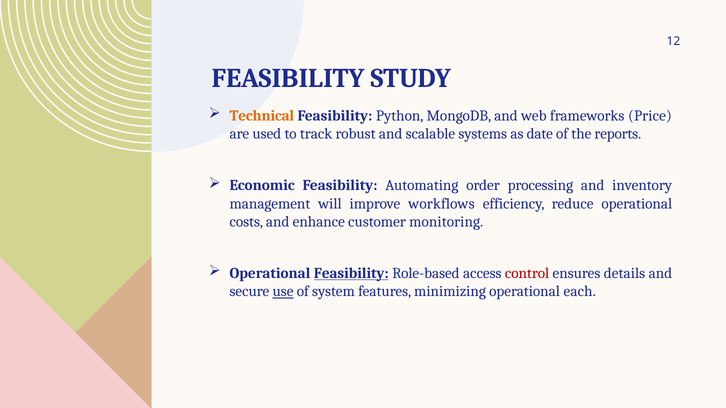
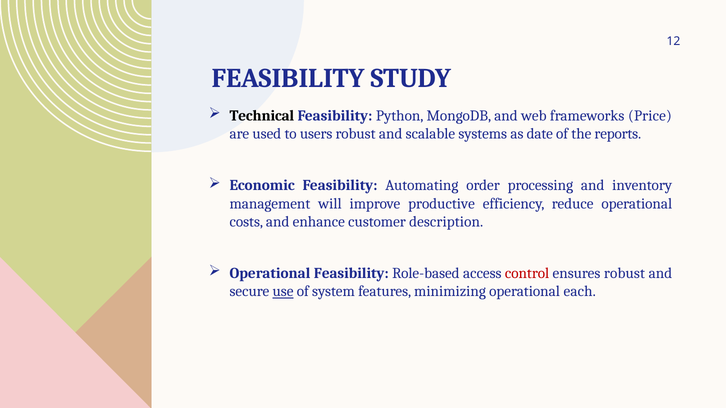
Technical colour: orange -> black (262, 116)
track: track -> users (316, 134)
workflows: workflows -> productive (442, 204)
monitoring: monitoring -> description (446, 222)
Feasibility underline: present -> none (351, 273)
ensures details: details -> robust (624, 273)
